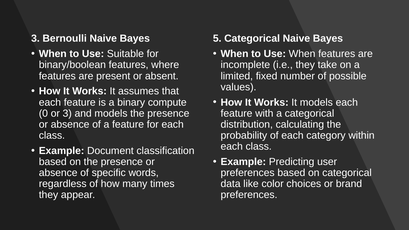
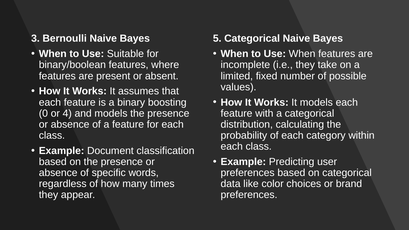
compute: compute -> boosting (167, 102)
or 3: 3 -> 4 (67, 113)
